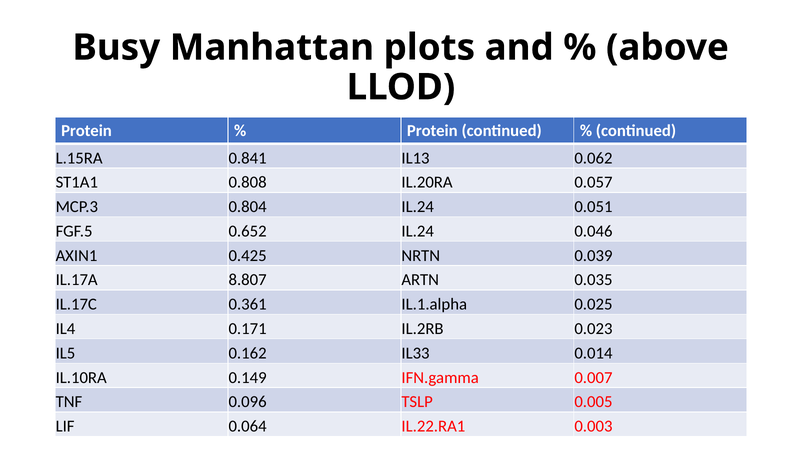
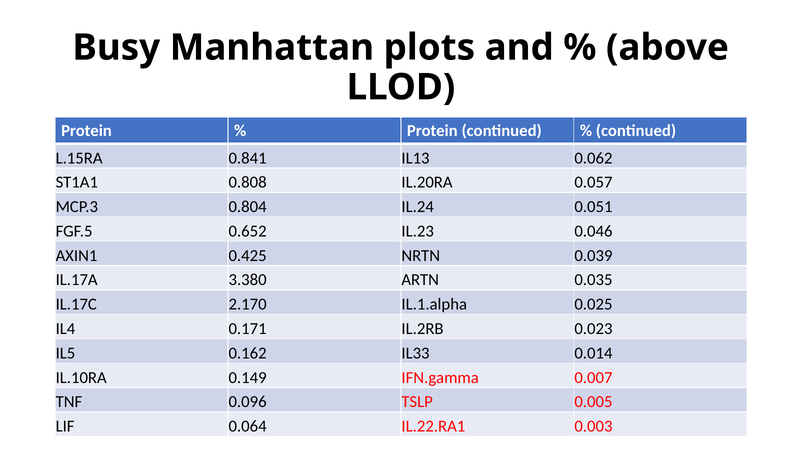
0.652 IL.24: IL.24 -> IL.23 (418, 231)
8.807: 8.807 -> 3.380 (248, 280)
0.361: 0.361 -> 2.170 (248, 304)
